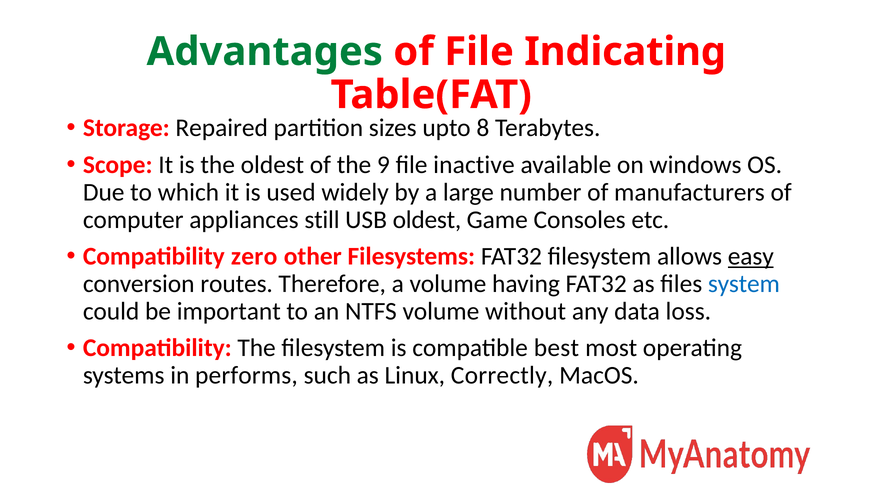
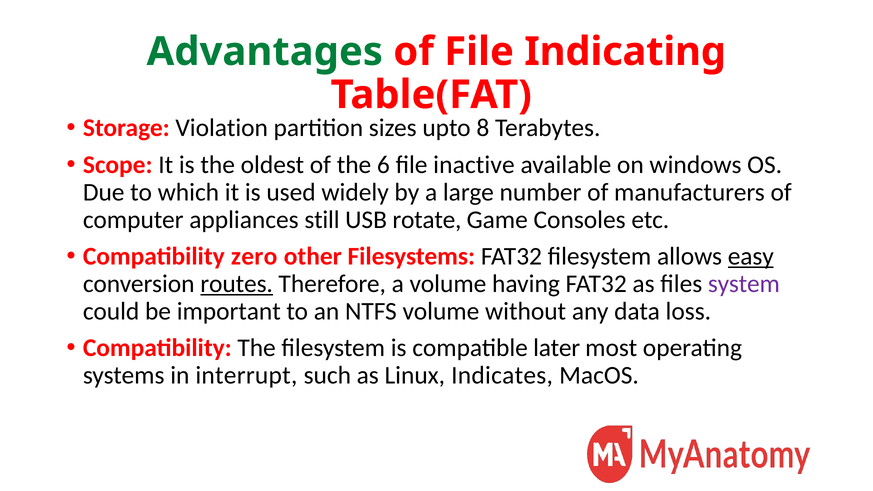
Repaired: Repaired -> Violation (222, 128)
9: 9 -> 6 (383, 165)
USB oldest: oldest -> rotate (427, 220)
routes underline: none -> present (237, 284)
system colour: blue -> purple (744, 284)
best: best -> later (557, 348)
performs: performs -> interrupt (246, 375)
Correctly: Correctly -> Indicates (502, 375)
